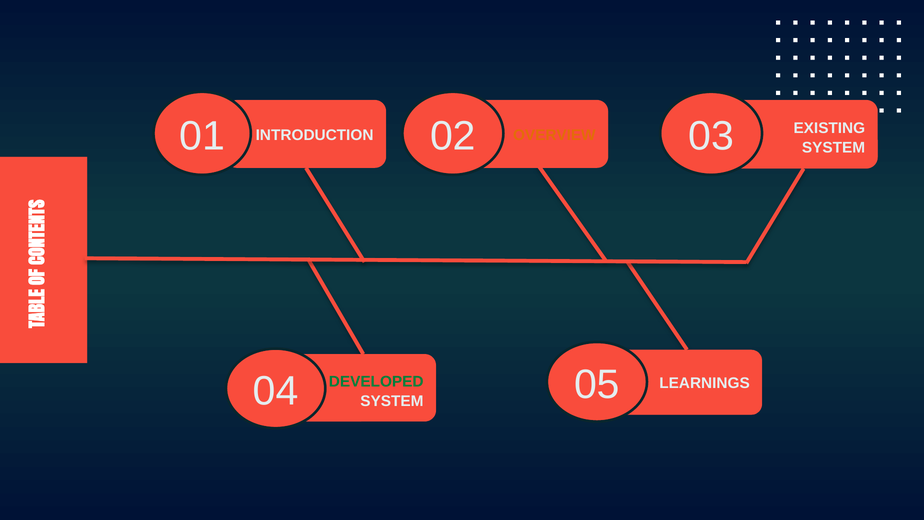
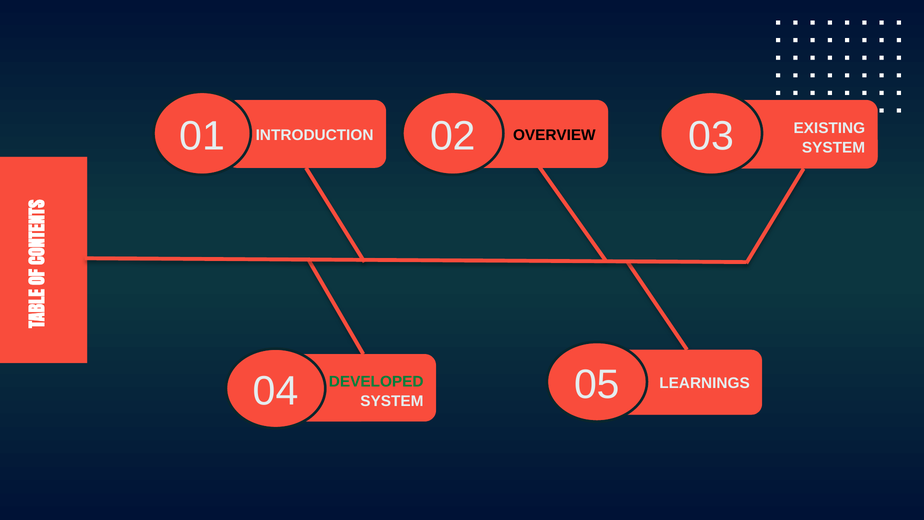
OVERVIEW colour: orange -> black (554, 135)
